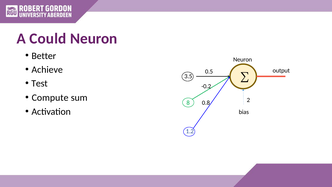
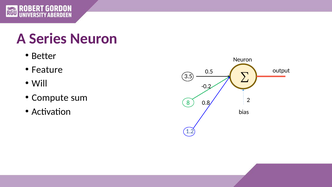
Could: Could -> Series (48, 38)
Achieve: Achieve -> Feature (47, 70)
Test: Test -> Will (39, 83)
